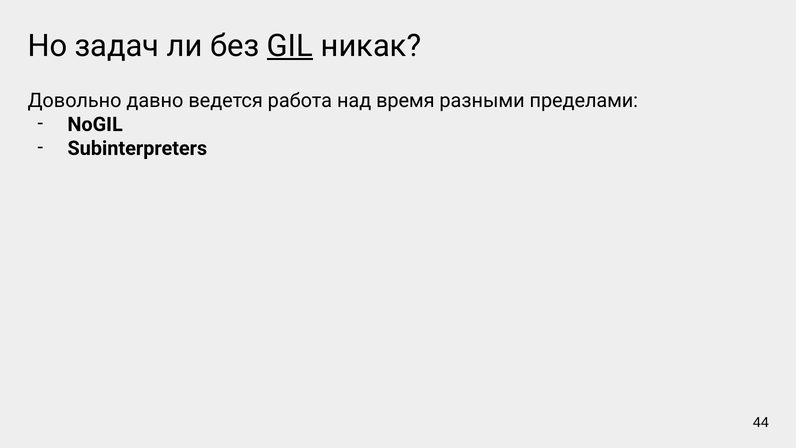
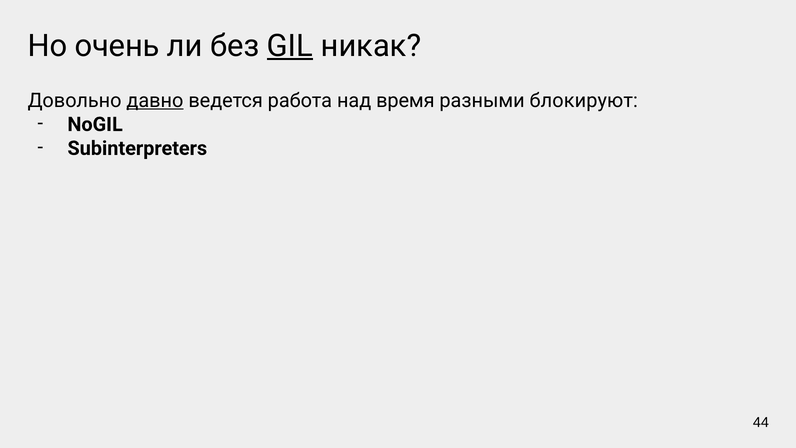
задач: задач -> очень (117, 46)
давно underline: none -> present (155, 100)
пределами: пределами -> блокируют (584, 100)
